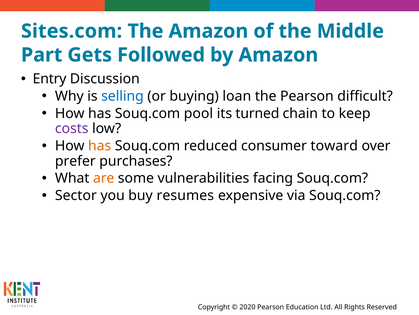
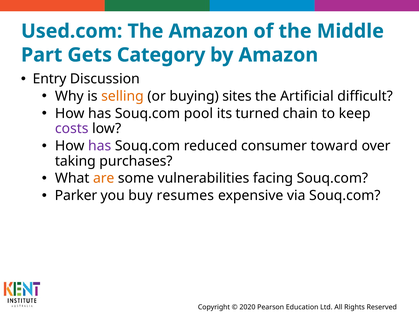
Sites.com: Sites.com -> Used.com (72, 31)
Followed: Followed -> Category (161, 55)
selling colour: blue -> orange (122, 96)
loan: loan -> sites (237, 96)
the Pearson: Pearson -> Artificial (307, 96)
has colour: orange -> purple (100, 146)
prefer: prefer -> taking (75, 161)
Sector: Sector -> Parker (76, 195)
